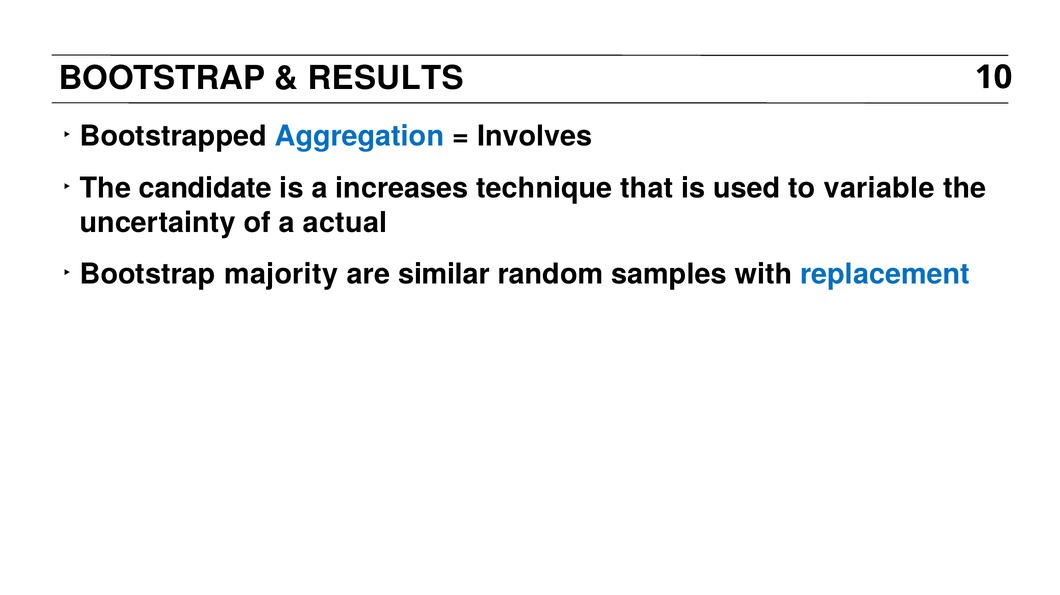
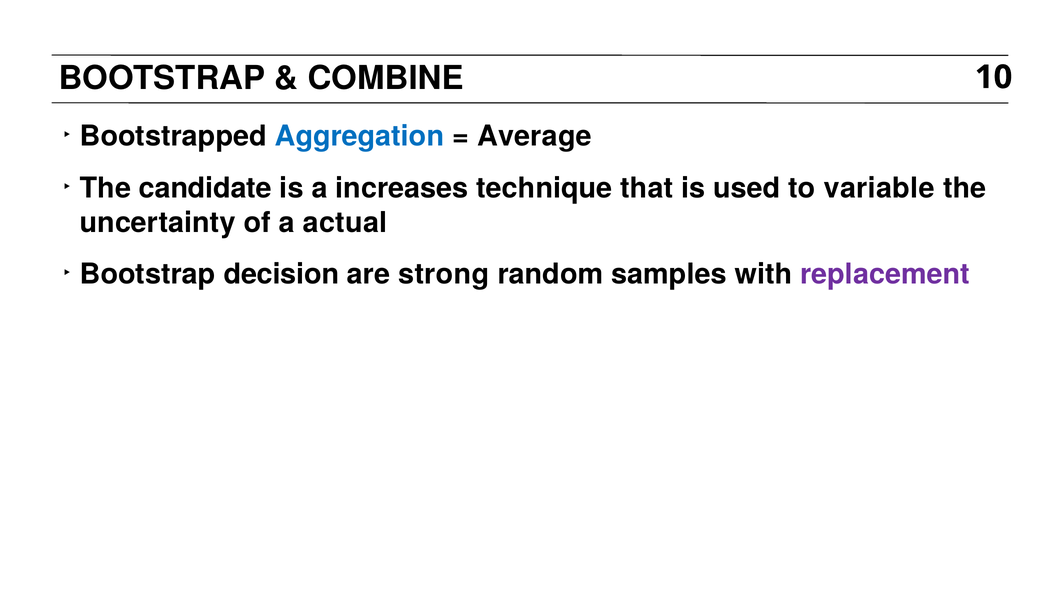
RESULTS: RESULTS -> COMBINE (386, 78)
Involves: Involves -> Average (534, 136)
majority: majority -> decision (281, 274)
similar: similar -> strong (444, 274)
replacement colour: blue -> purple (885, 274)
